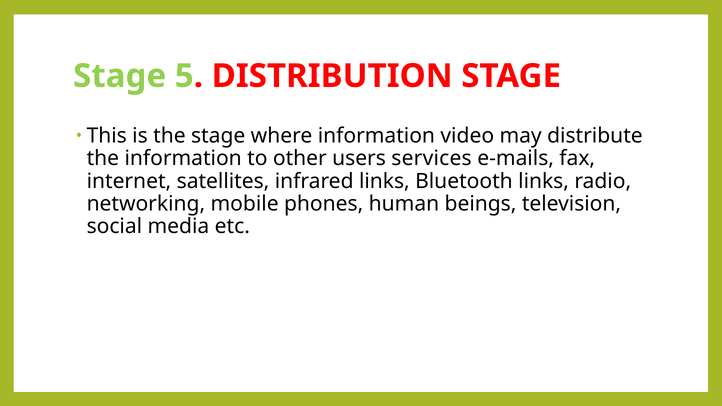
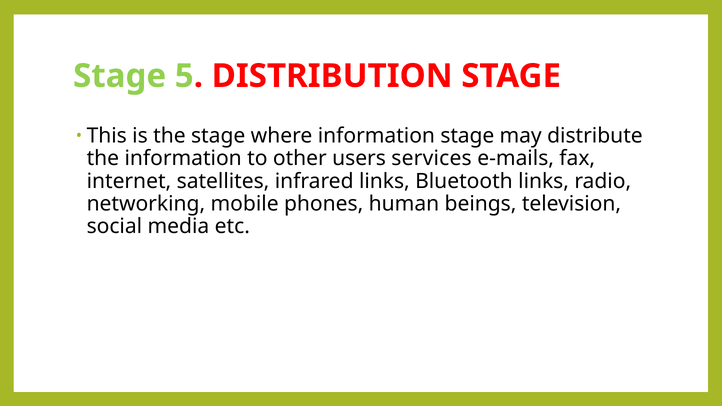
information video: video -> stage (467, 136)
